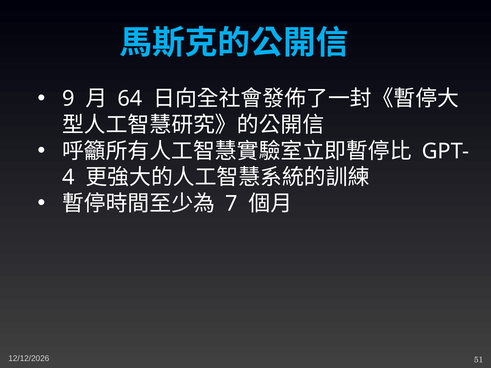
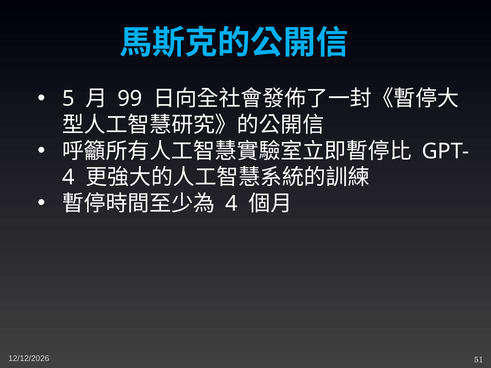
9: 9 -> 5 (68, 99)
64: 64 -> 99 (130, 99)
7: 7 -> 4 (231, 204)
